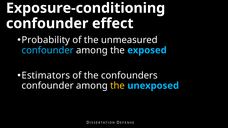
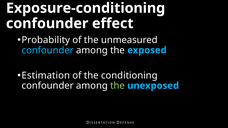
Estimators: Estimators -> Estimation (46, 76)
confounders: confounders -> conditioning (129, 76)
the colour: yellow -> light green (118, 86)
